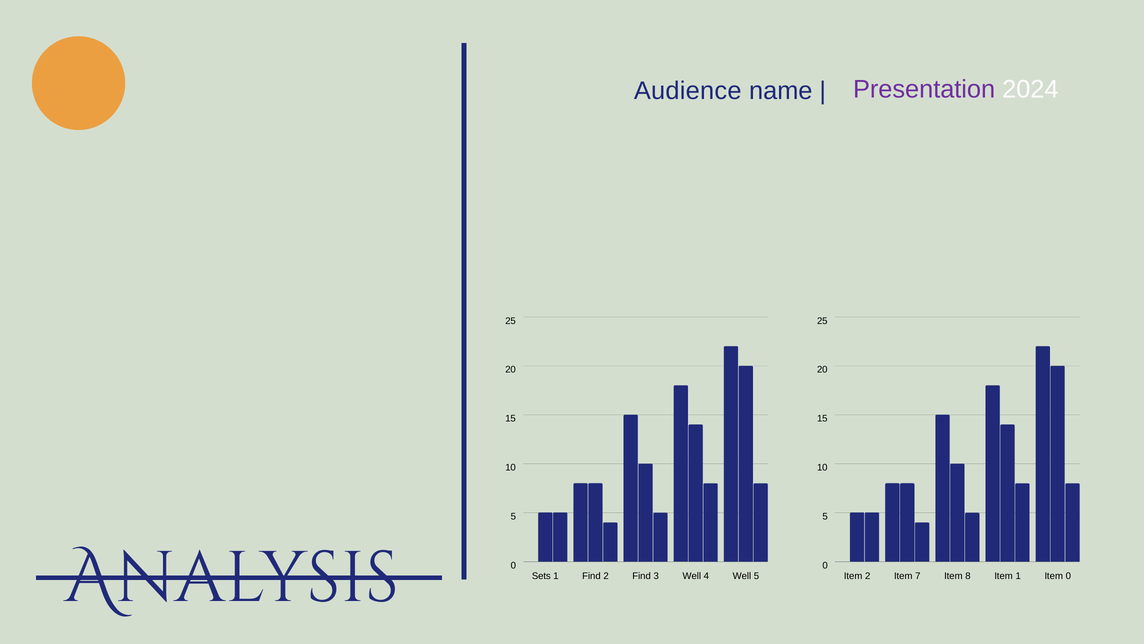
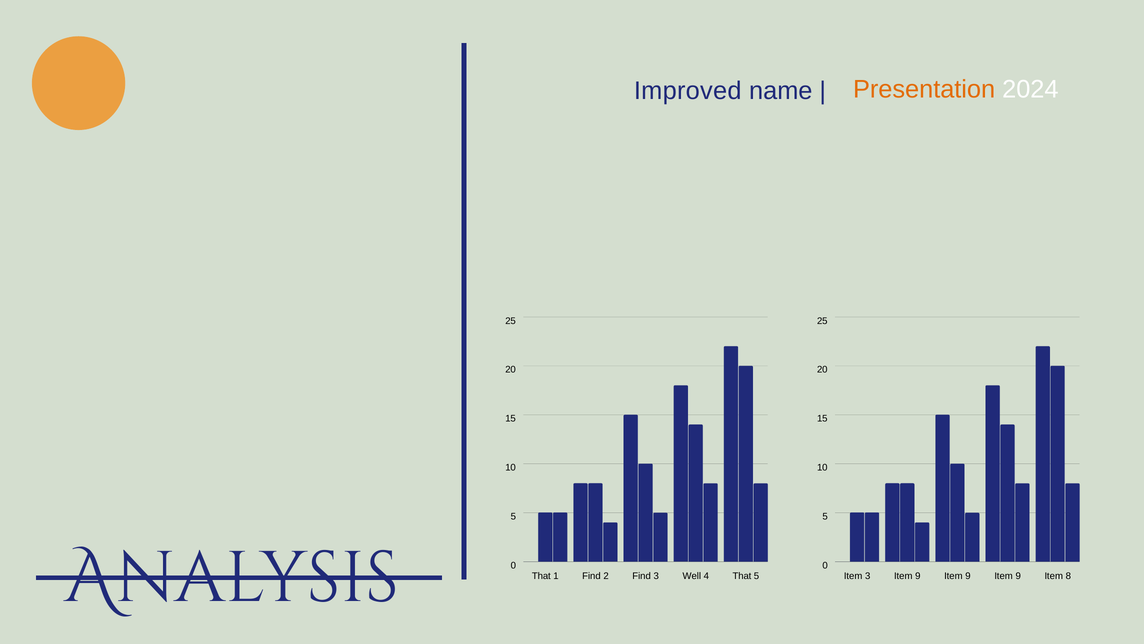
Presentation colour: purple -> orange (924, 89)
Audience: Audience -> Improved (688, 91)
Sets: Sets -> That (541, 576)
4 Well: Well -> That (742, 576)
Item 2: 2 -> 3 (868, 576)
7: 7 -> 9 (918, 576)
8: 8 -> 9 (968, 576)
1: 1 -> 9 (1018, 576)
Item 0: 0 -> 8 (1068, 576)
